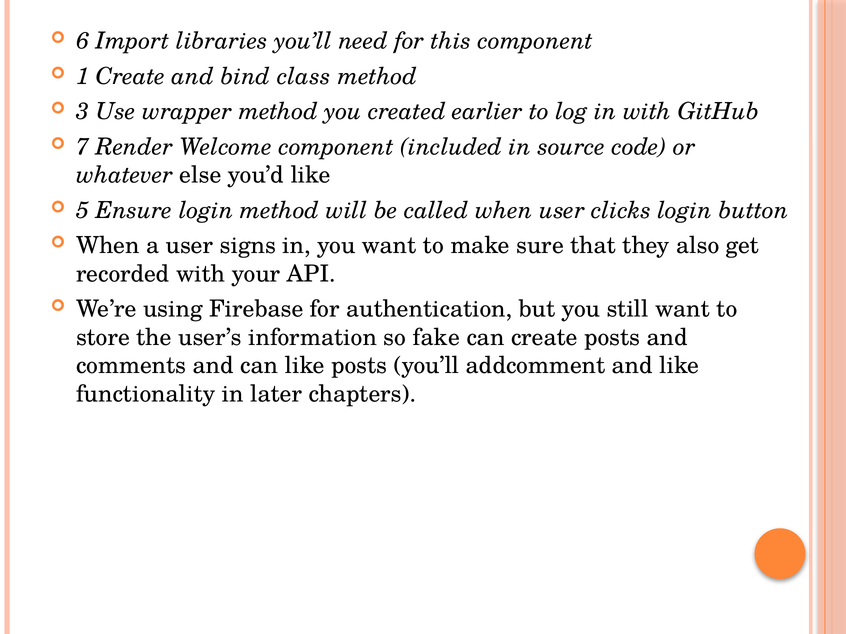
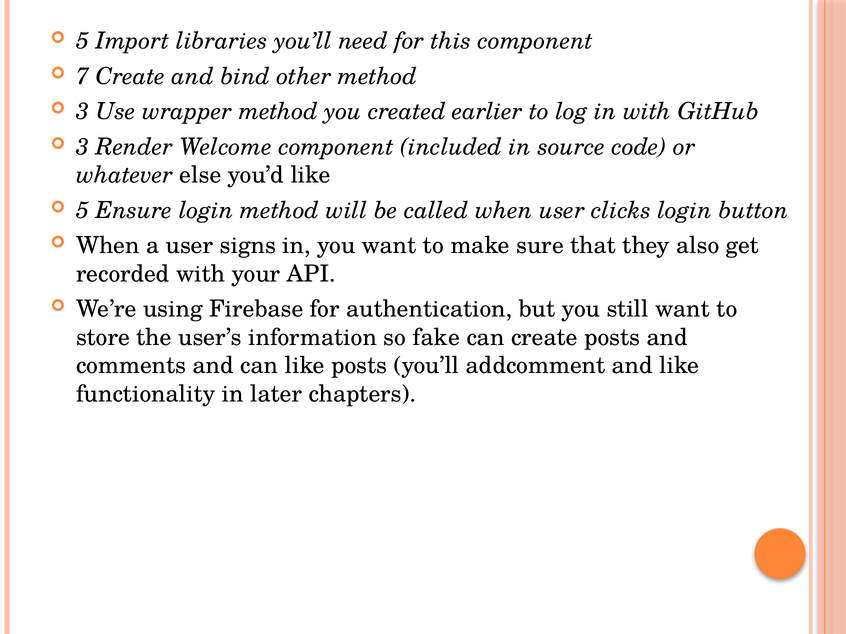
6: 6 -> 5 (83, 41)
1: 1 -> 7 (83, 76)
class: class -> other (304, 76)
7: 7 -> 3 (83, 147)
